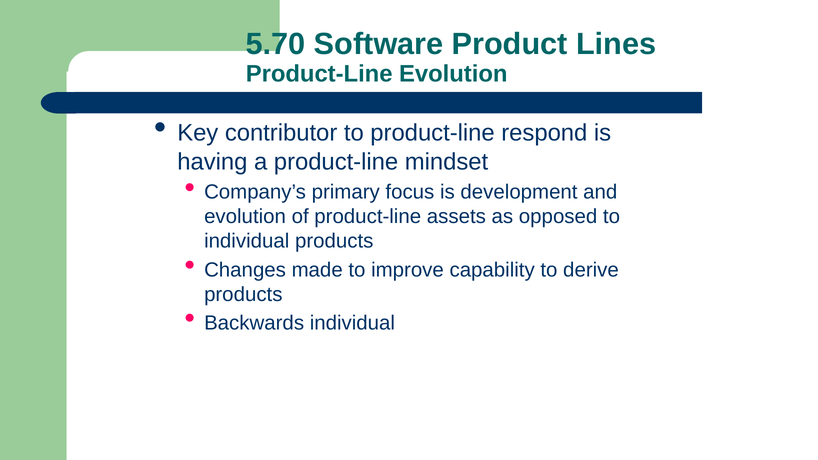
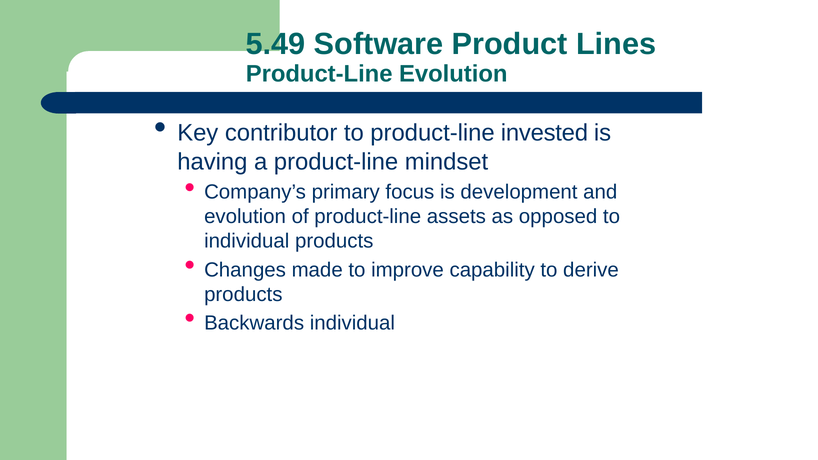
5.70: 5.70 -> 5.49 (276, 44)
respond: respond -> invested (544, 133)
